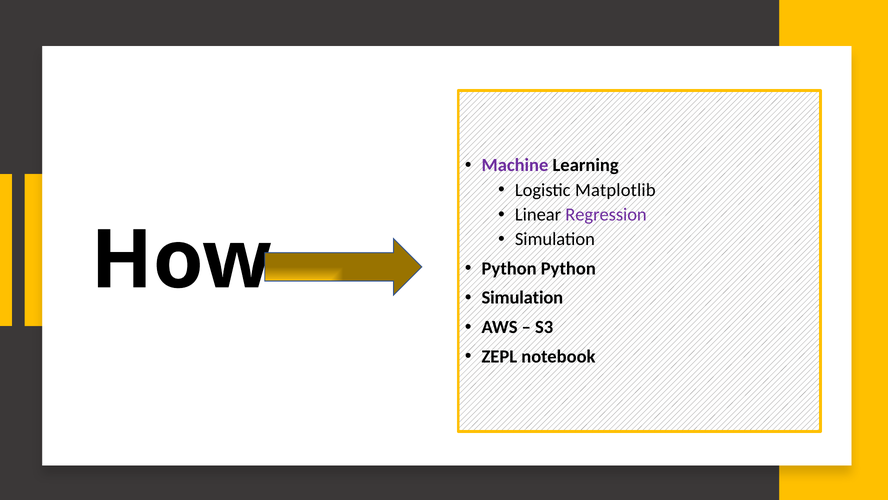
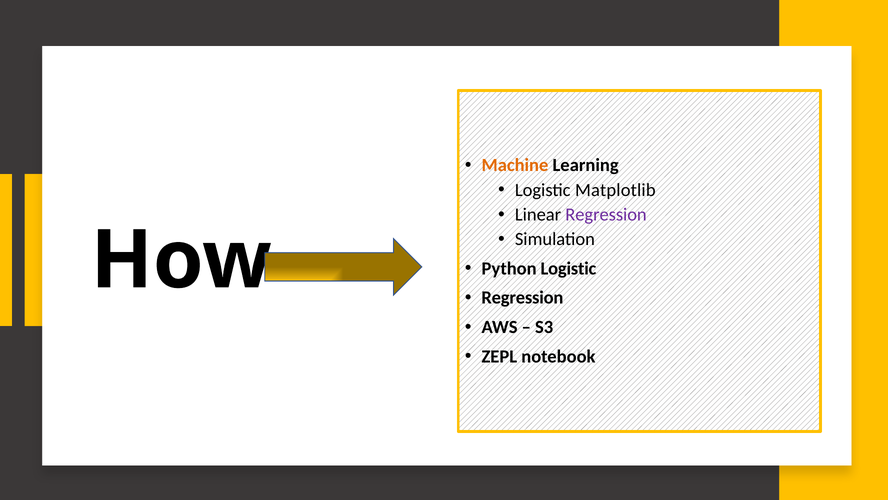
Machine colour: purple -> orange (515, 165)
Python Python: Python -> Logistic (568, 268)
Simulation: Simulation -> Regression (522, 298)
